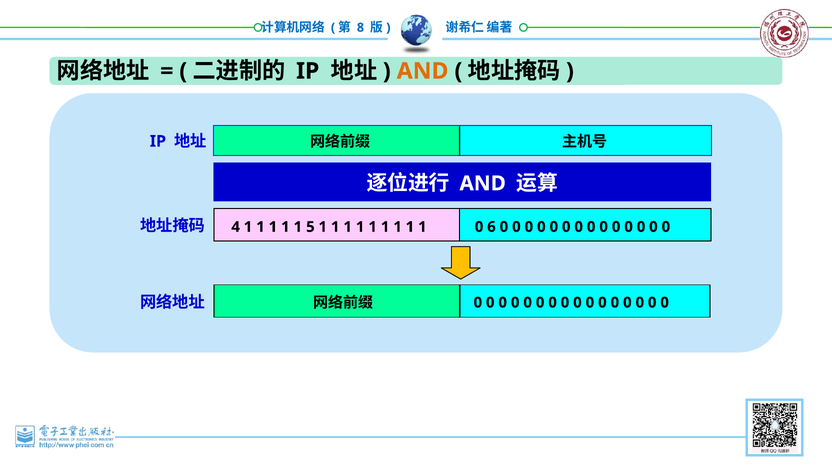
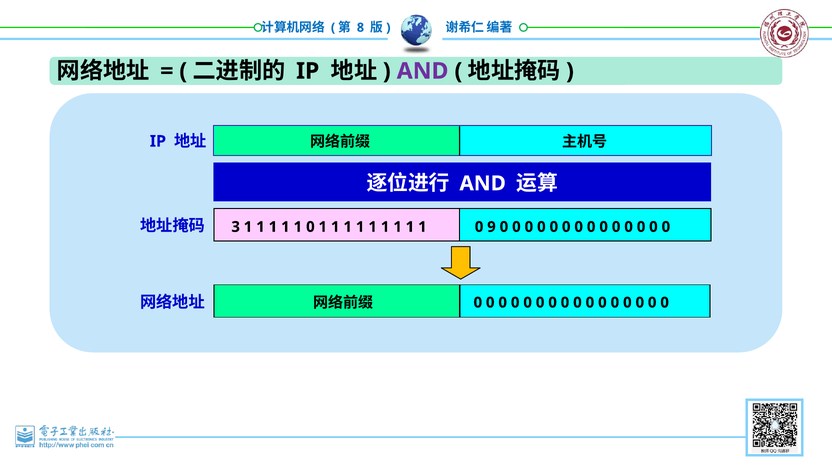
AND colour: orange -> purple (423, 71)
4: 4 -> 3 (236, 227)
5: 5 -> 0 (310, 227)
6: 6 -> 9 (491, 227)
